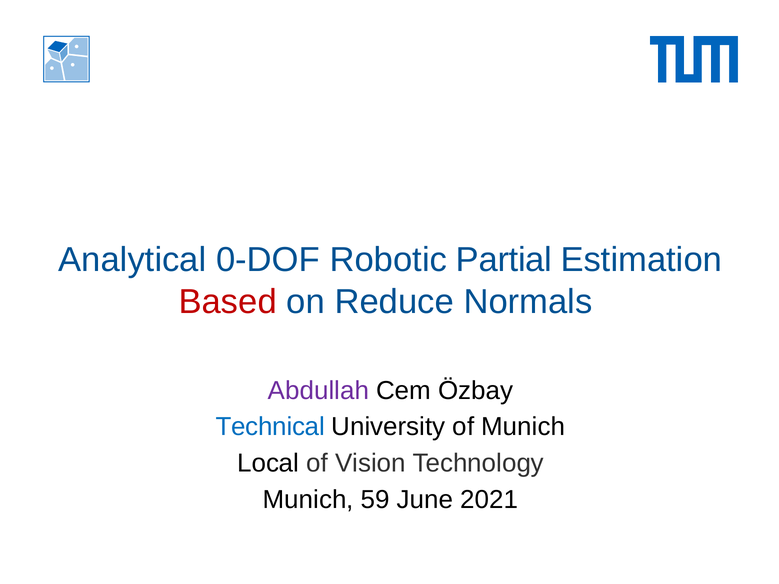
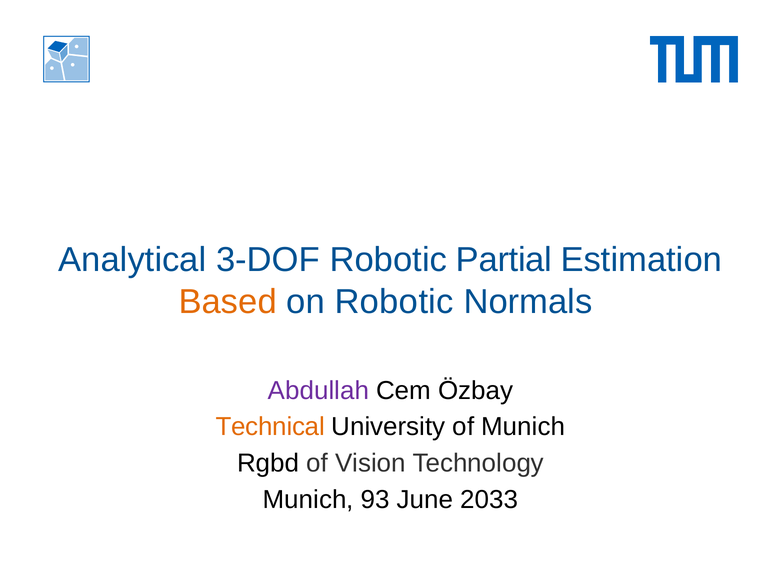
0-DOF: 0-DOF -> 3-DOF (268, 260)
Based colour: red -> orange (228, 302)
on Reduce: Reduce -> Robotic (394, 302)
Technical colour: blue -> orange (270, 427)
Local: Local -> Rgbd (268, 463)
59: 59 -> 93 (375, 500)
2021: 2021 -> 2033 (489, 500)
